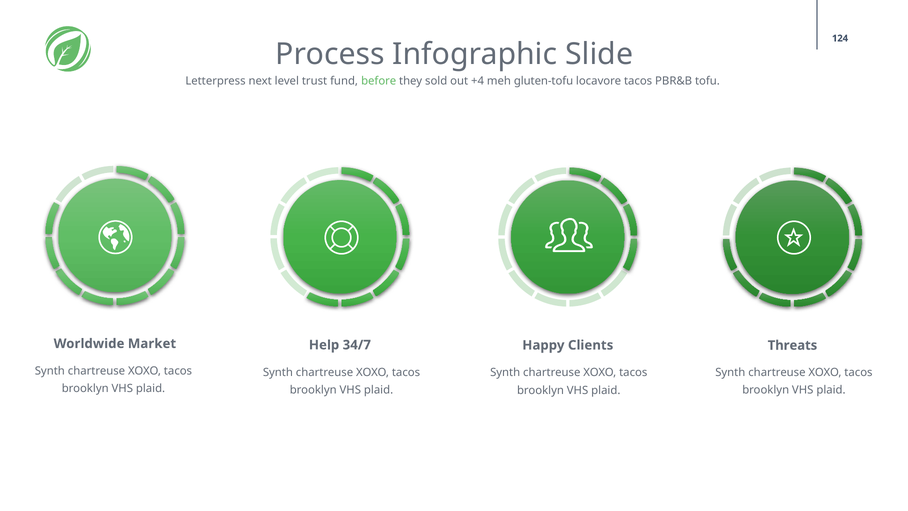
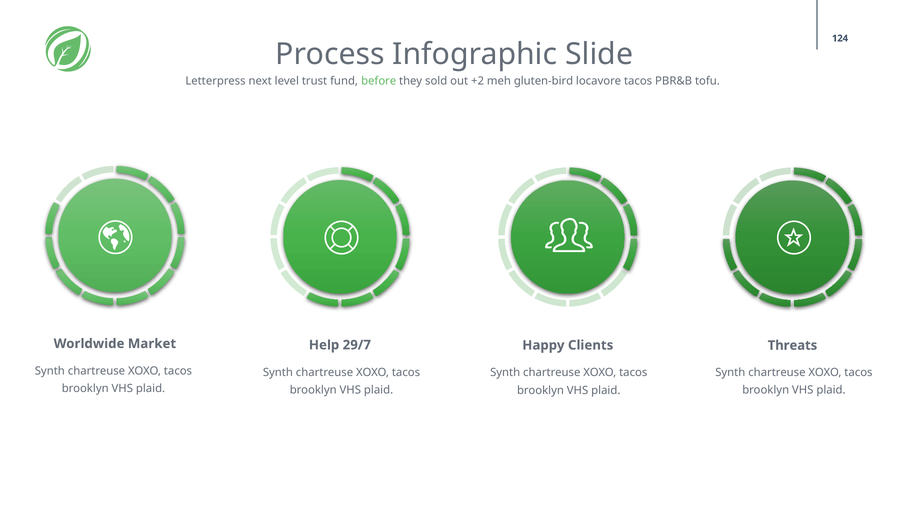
+4: +4 -> +2 (478, 81)
gluten-tofu: gluten-tofu -> gluten-bird (544, 81)
34/7: 34/7 -> 29/7 (357, 345)
